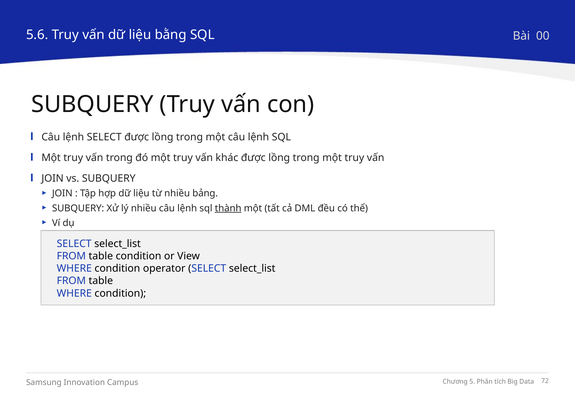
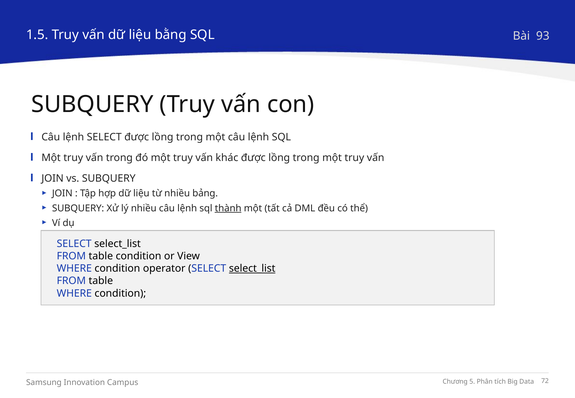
5.6: 5.6 -> 1.5 (37, 35)
00: 00 -> 93 (543, 36)
select_list underline: none -> present (252, 269)
